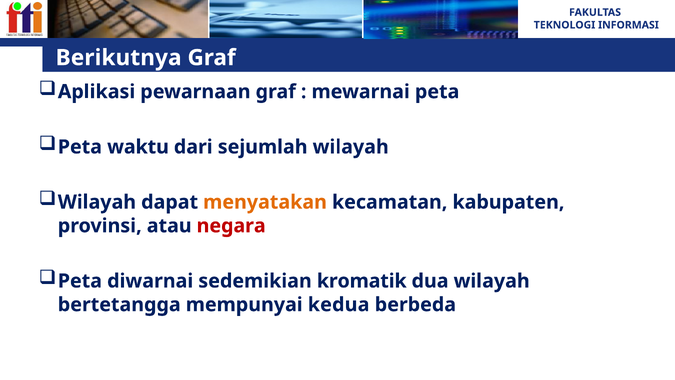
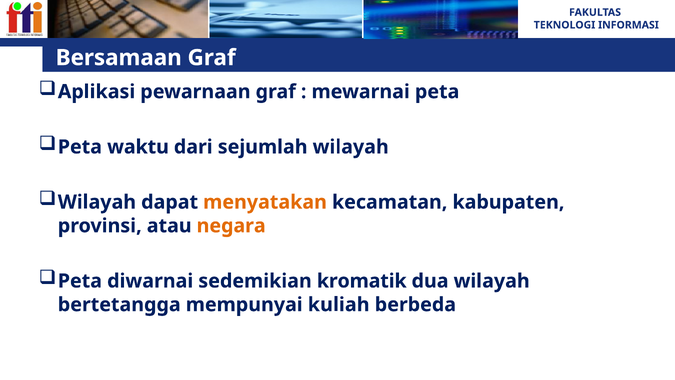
Berikutnya: Berikutnya -> Bersamaan (119, 58)
negara colour: red -> orange (231, 226)
kedua: kedua -> kuliah (339, 304)
